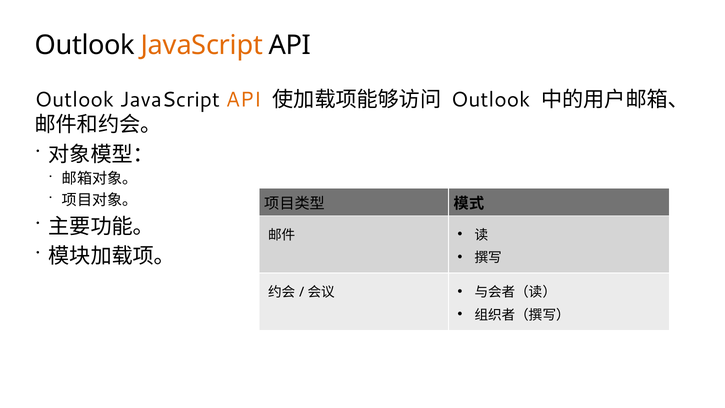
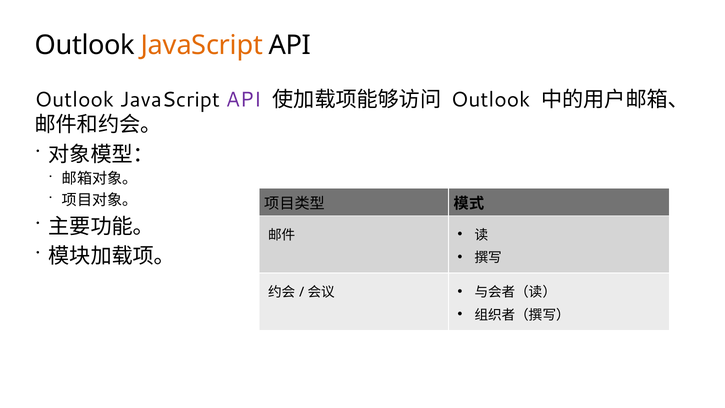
API colour: orange -> purple (244, 100)
